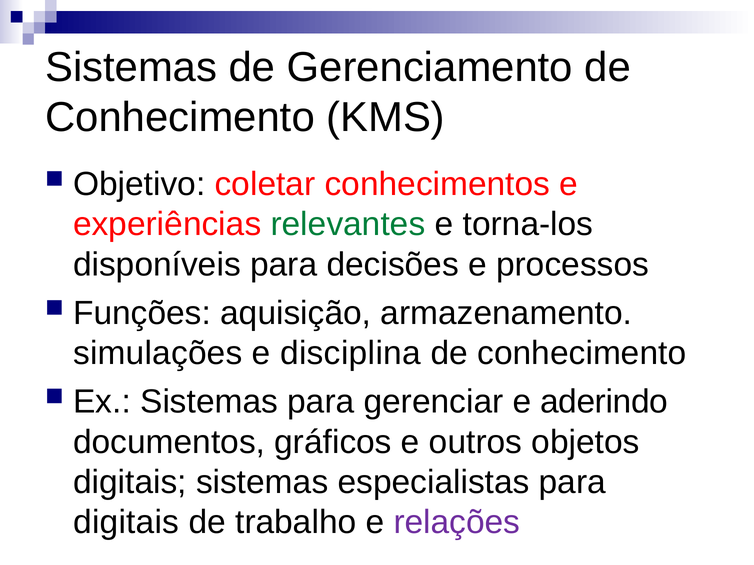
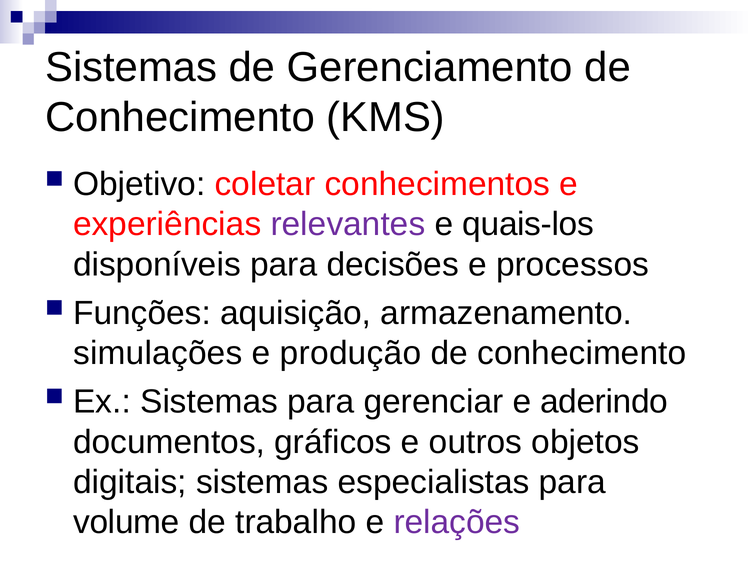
relevantes colour: green -> purple (348, 225)
torna-los: torna-los -> quais-los (528, 225)
disciplina: disciplina -> produção (351, 354)
digitais: digitais -> volume (126, 523)
